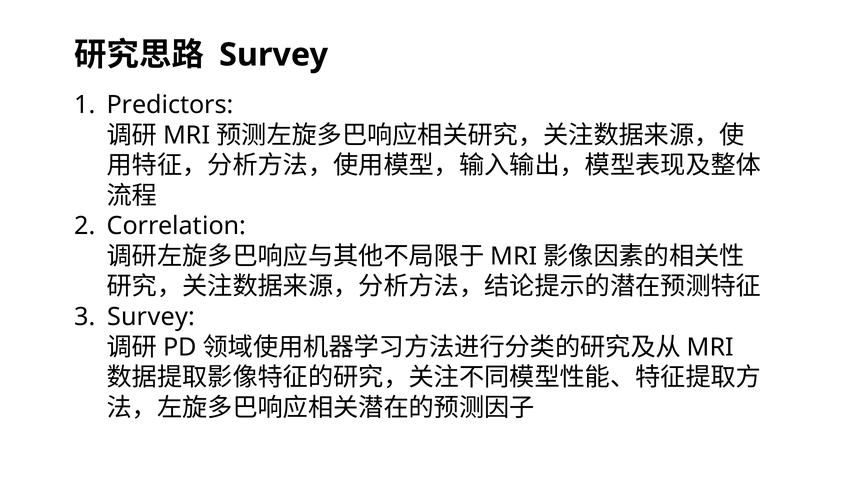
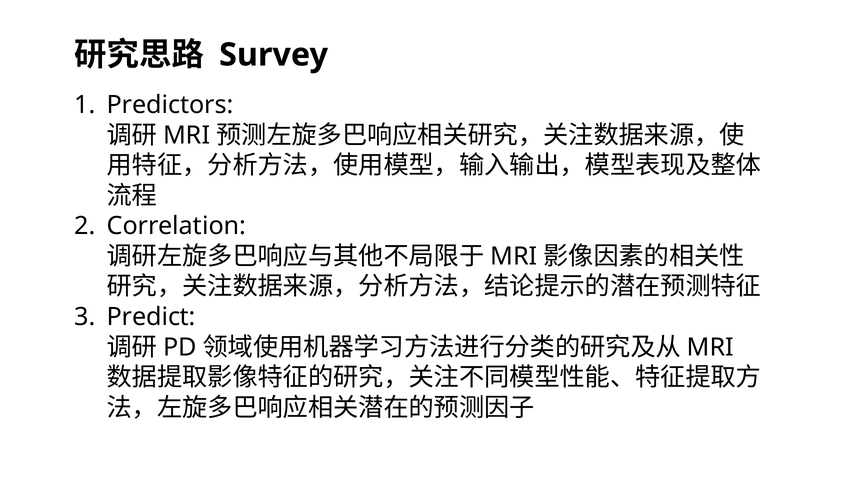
Survey: Survey -> Predict (151, 317)
